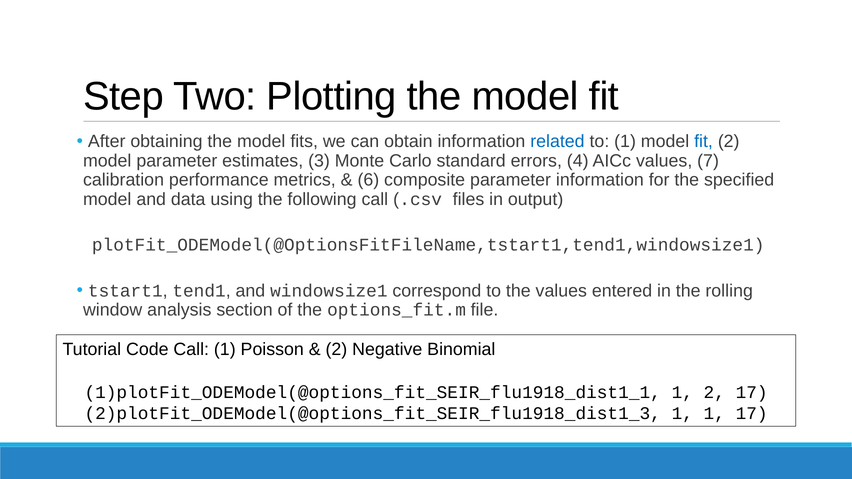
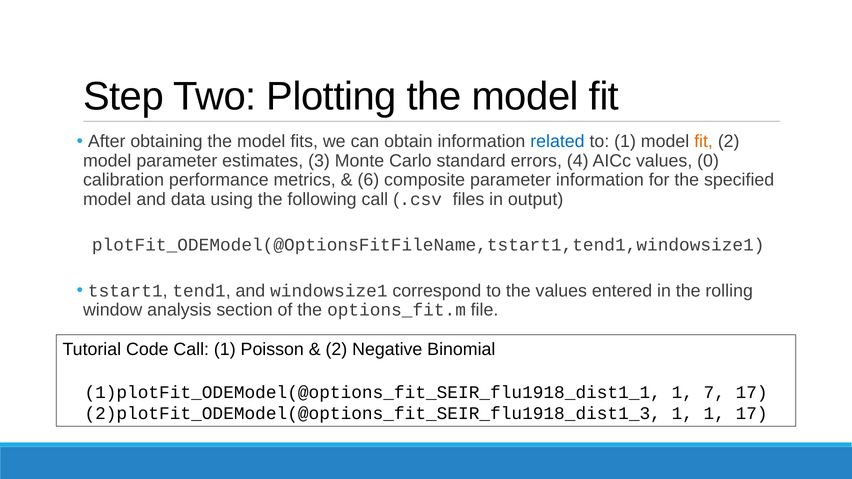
fit colour: blue -> orange (704, 142)
7: 7 -> 0 (708, 161)
1 2: 2 -> 7 (714, 392)
